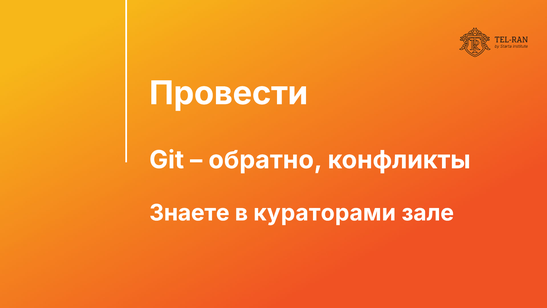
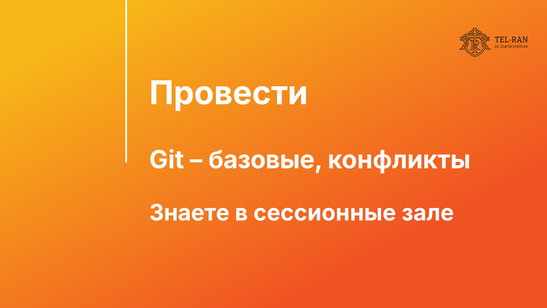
обратно: обратно -> базовые (266, 160)
кураторами: кураторами -> сессионные (325, 213)
